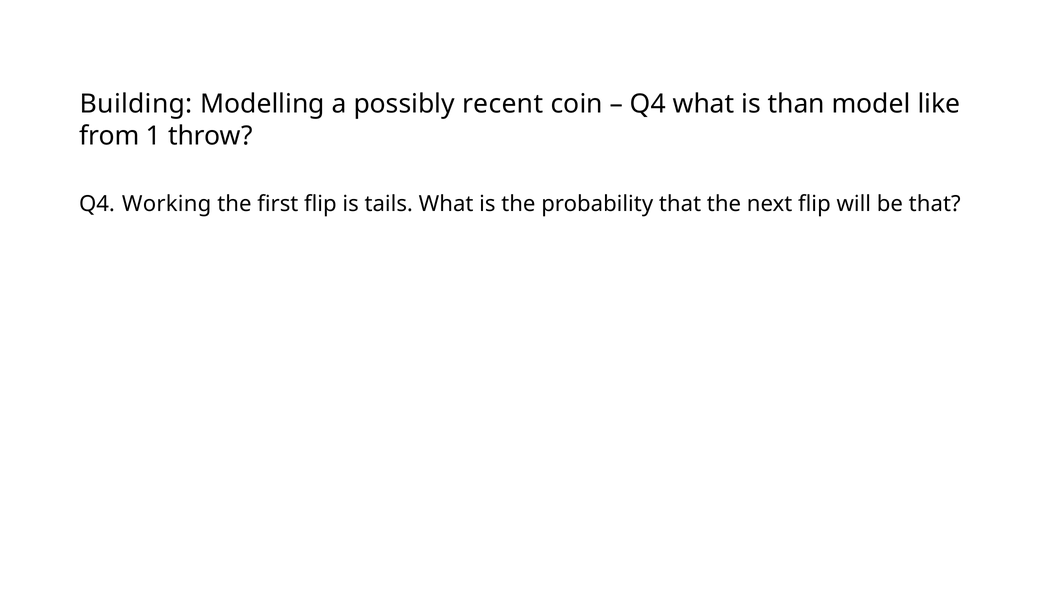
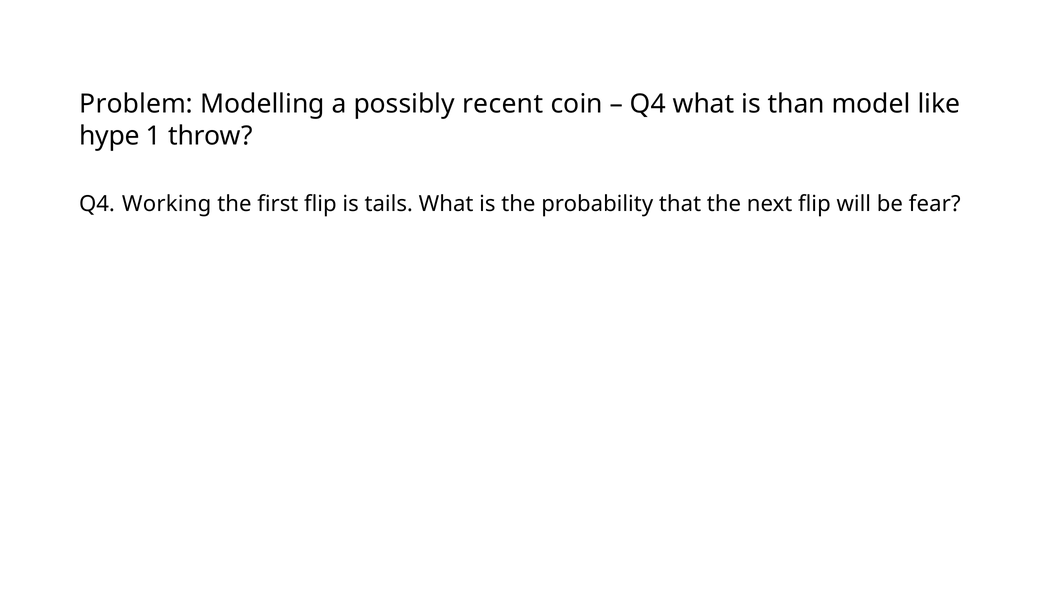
Building: Building -> Problem (136, 104)
from: from -> hype (109, 136)
be that: that -> fear (935, 204)
